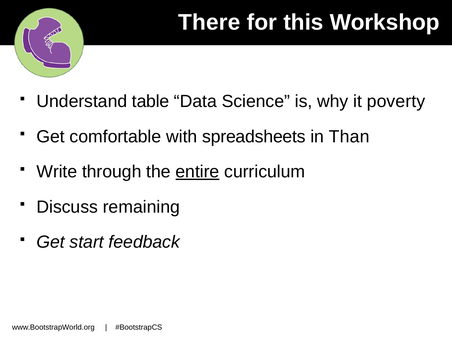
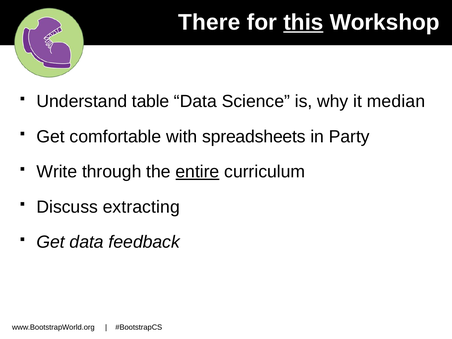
this underline: none -> present (303, 22)
poverty: poverty -> median (396, 101)
Than: Than -> Party (349, 137)
remaining: remaining -> extracting (141, 207)
Get start: start -> data (87, 242)
